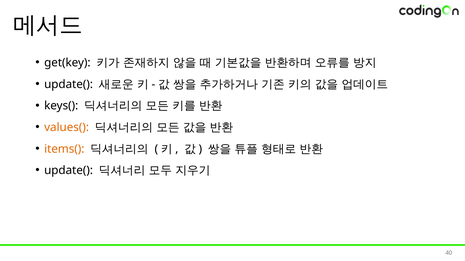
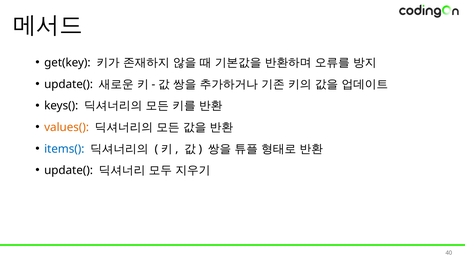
items( colour: orange -> blue (64, 149)
